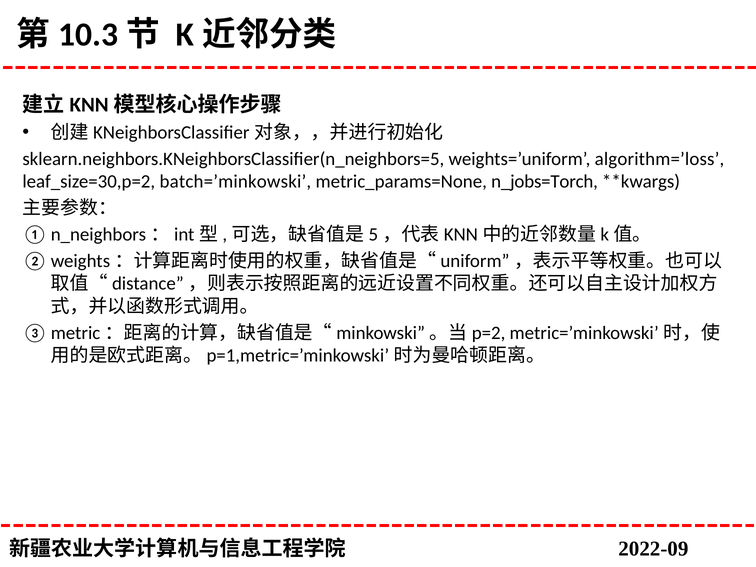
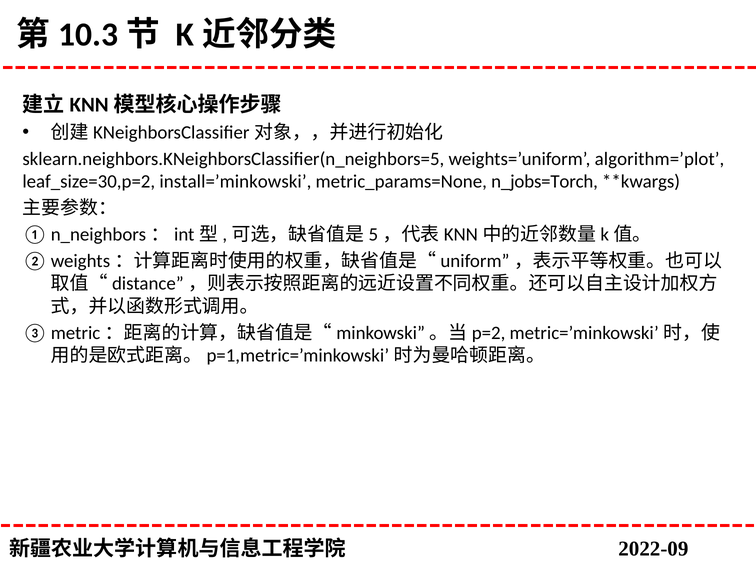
algorithm=’loss: algorithm=’loss -> algorithm=’plot (659, 159)
batch=’minkowski: batch=’minkowski -> install=’minkowski (235, 182)
